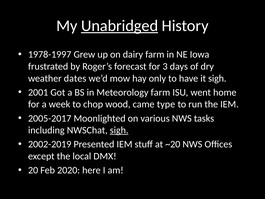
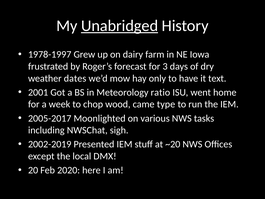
it sigh: sigh -> text (217, 78)
Meteorology farm: farm -> ratio (160, 92)
sigh underline: present -> none (119, 130)
